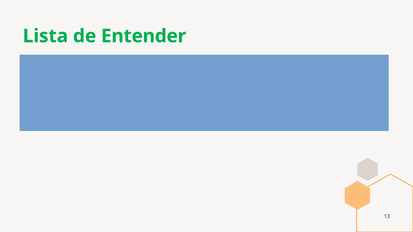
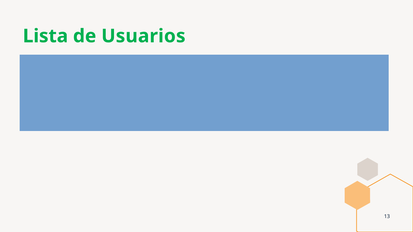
Entender: Entender -> Usuarios (143, 36)
